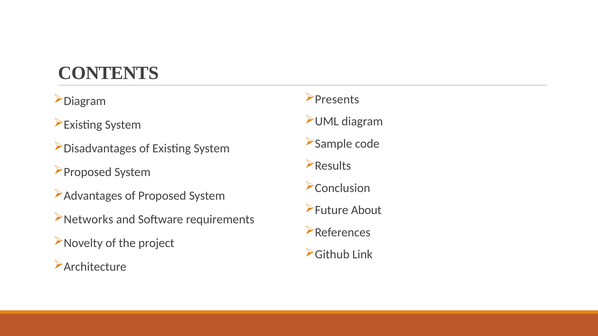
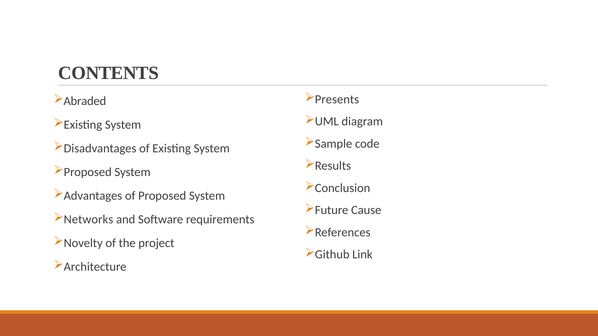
Diagram: Diagram -> Abraded (85, 101)
About: About -> Cause (366, 210)
